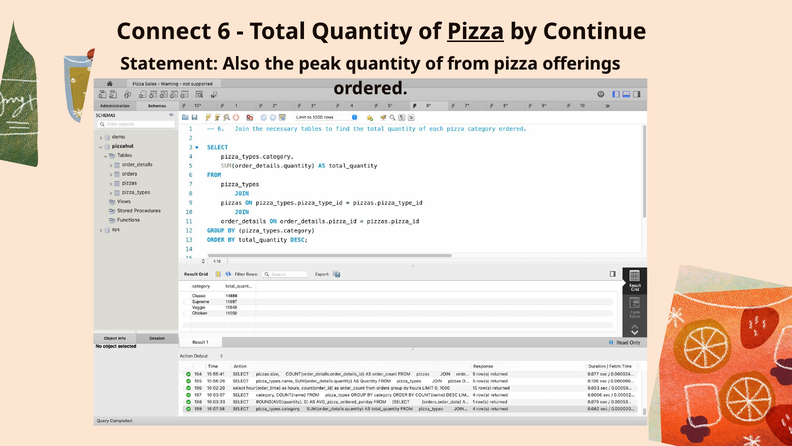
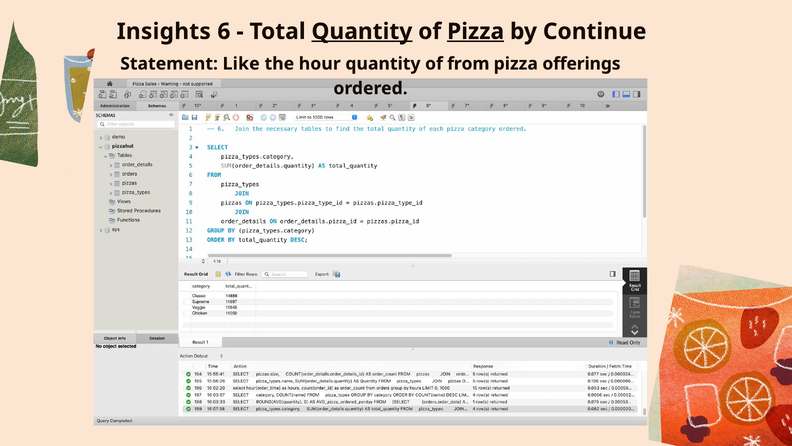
Connect: Connect -> Insights (164, 31)
Quantity underline: none -> present (362, 31)
Also: Also -> Like (241, 64)
peak: peak -> hour (320, 64)
